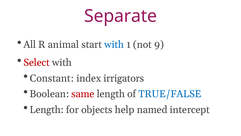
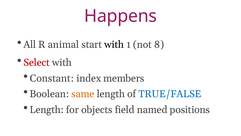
Separate: Separate -> Happens (121, 16)
with colour: blue -> black (114, 44)
9: 9 -> 8 (159, 44)
irrigators: irrigators -> members (124, 78)
same colour: red -> orange (83, 94)
help: help -> field (125, 109)
intercept: intercept -> positions (190, 109)
